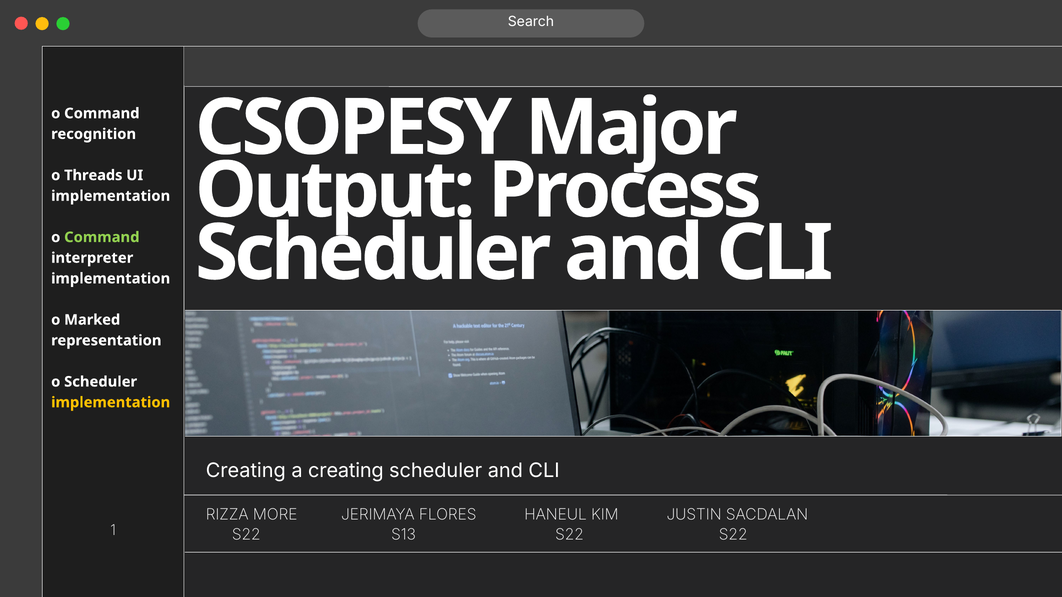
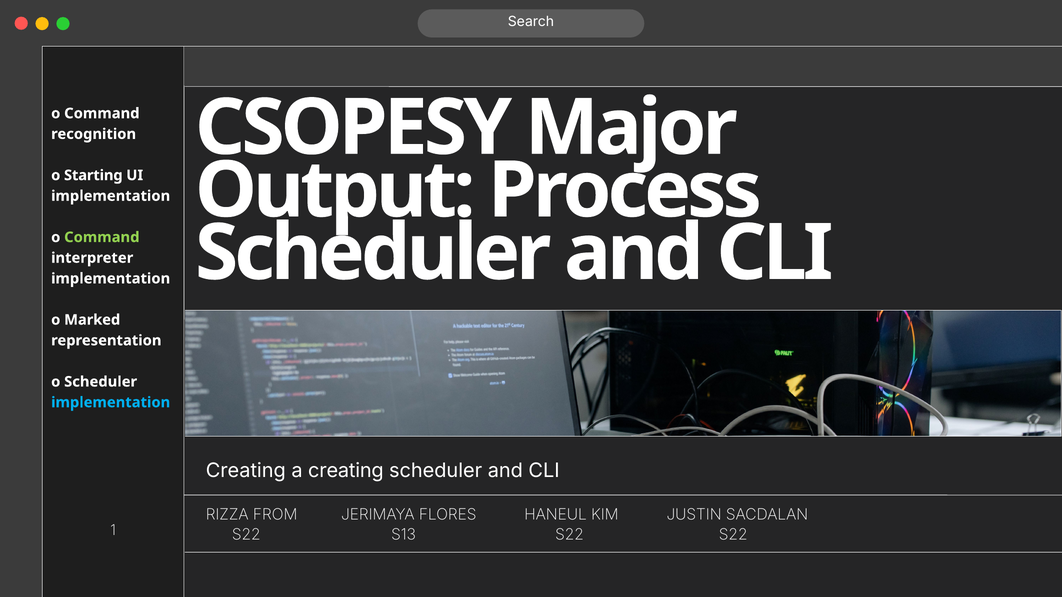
Threads: Threads -> Starting (93, 175)
implementation colour: yellow -> light blue (111, 403)
MORE: MORE -> FROM (275, 515)
